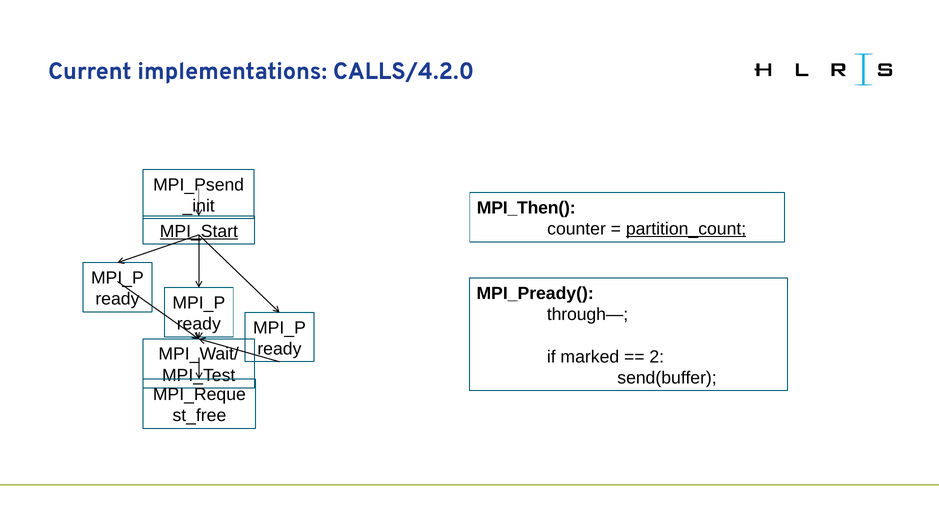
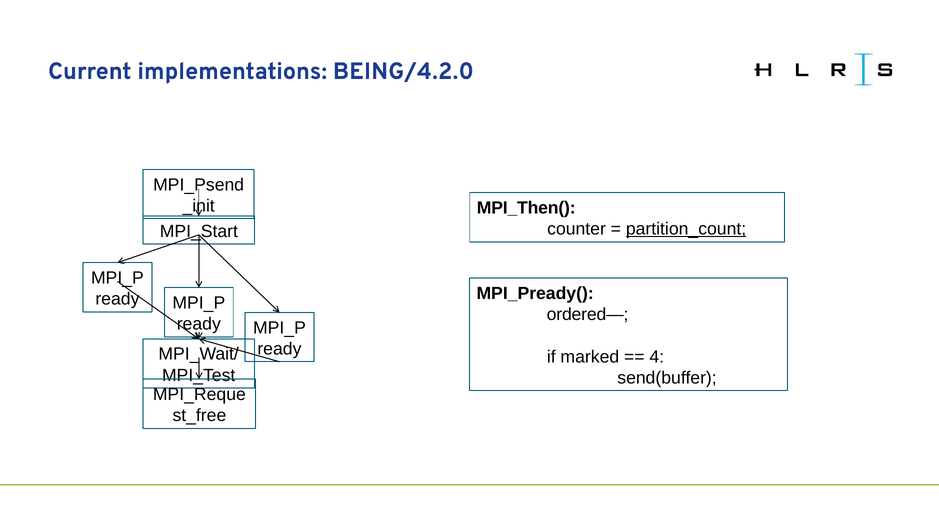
CALLS/4.2.0: CALLS/4.2.0 -> BEING/4.2.0 (403, 71)
MPI_Start underline: present -> none (199, 231)
through—: through— -> ordered— (588, 315)
2: 2 -> 4 (657, 357)
